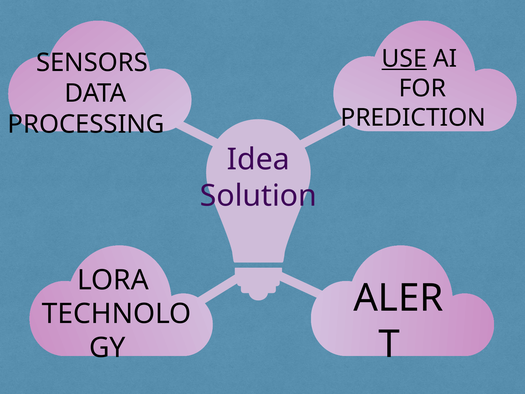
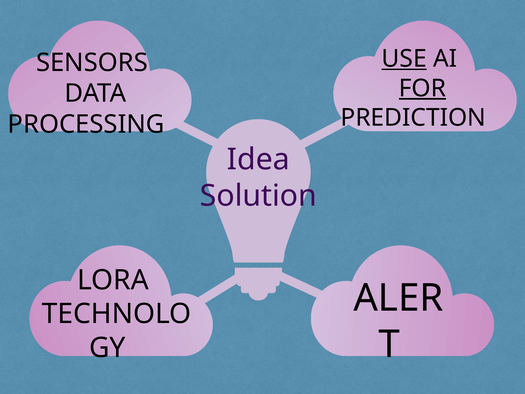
FOR underline: none -> present (423, 88)
